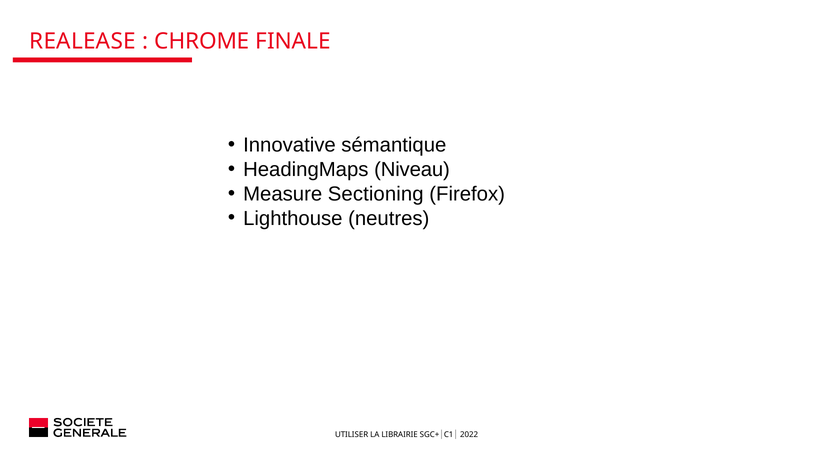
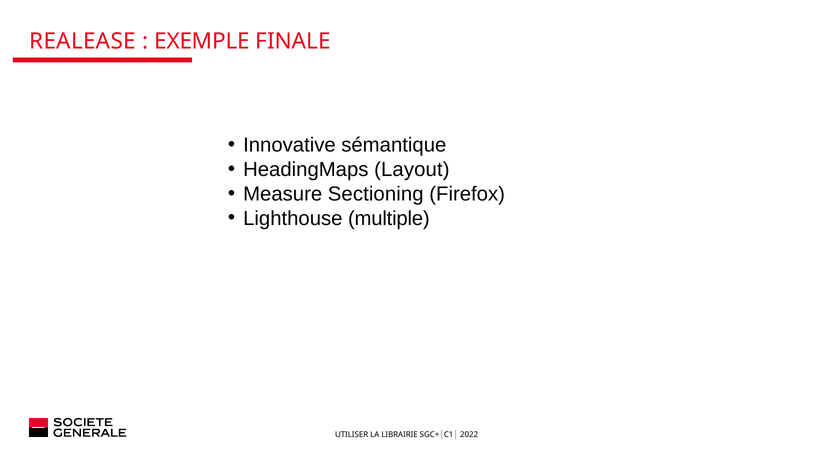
CHROME: CHROME -> EXEMPLE (202, 41)
Niveau: Niveau -> Layout (412, 170)
neutres: neutres -> multiple (389, 219)
